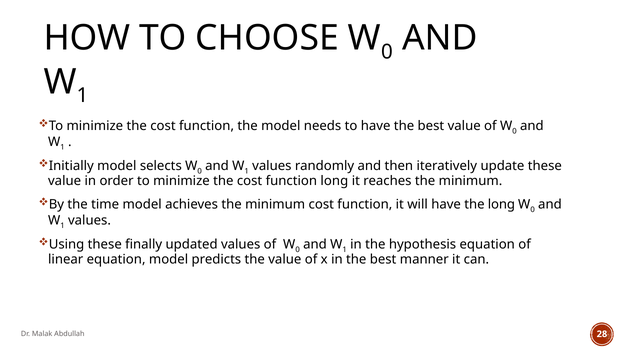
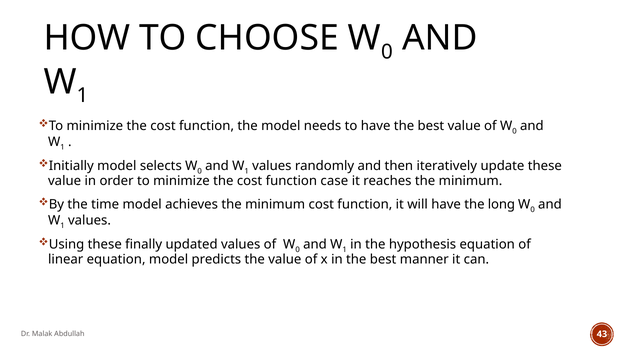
function long: long -> case (334, 181)
28: 28 -> 43 (602, 334)
